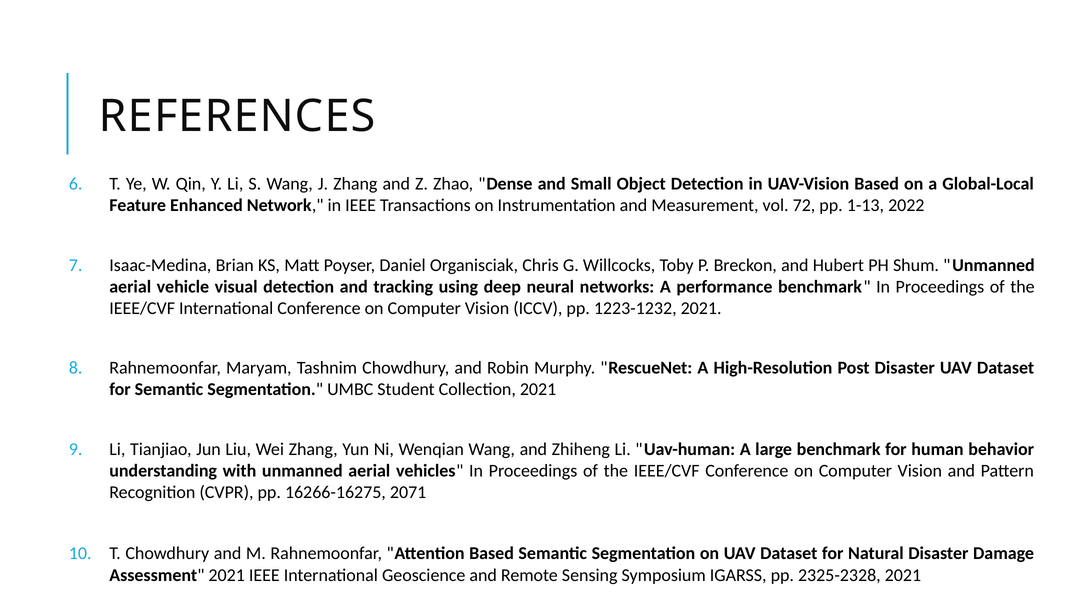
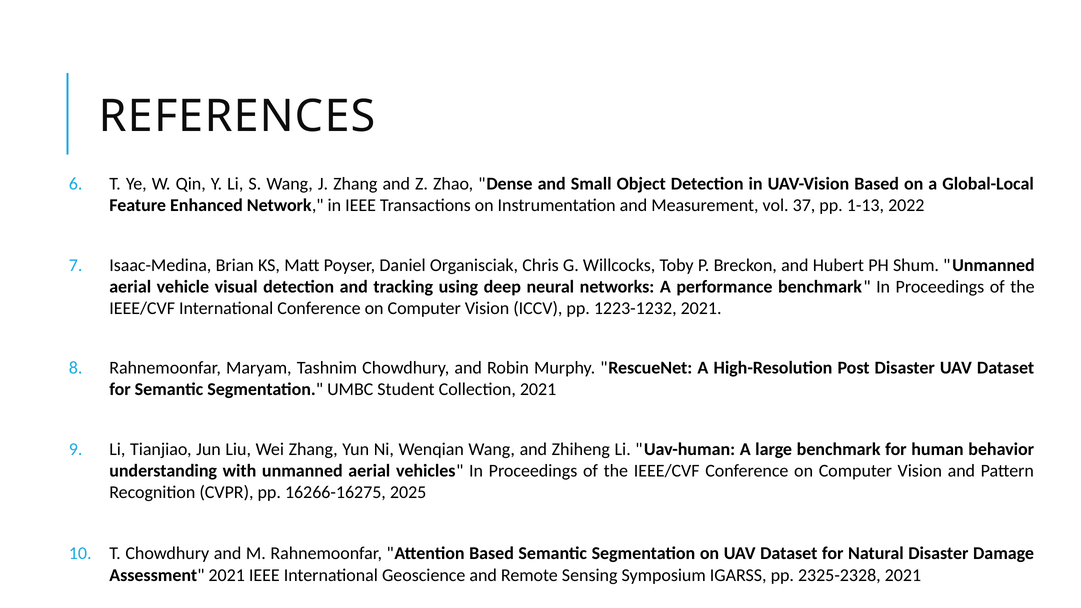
72: 72 -> 37 (804, 206)
2071: 2071 -> 2025 (408, 492)
